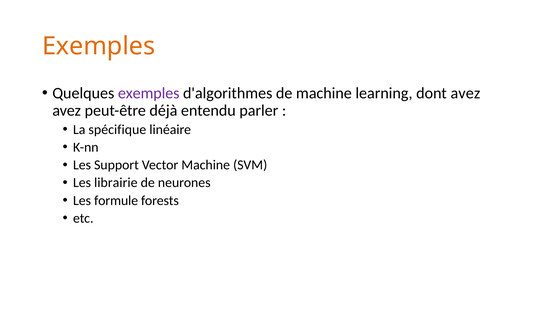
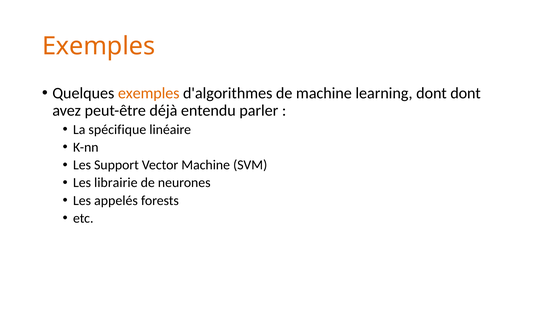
exemples colour: purple -> orange (149, 93)
dont avez: avez -> dont (466, 93)
formule: formule -> appelés (116, 200)
